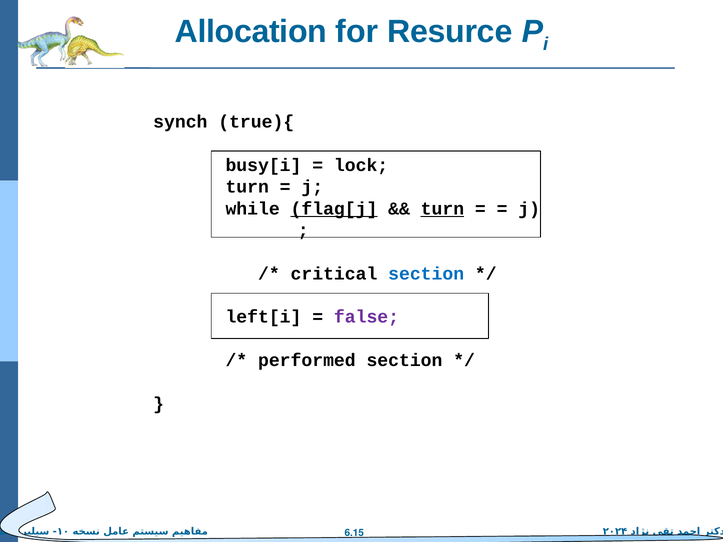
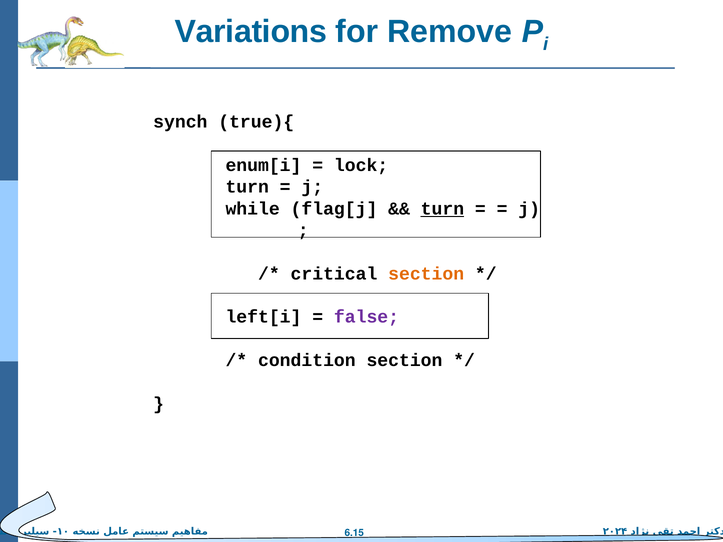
Allocation: Allocation -> Variations (251, 31)
Resurce: Resurce -> Remove (450, 31)
busy[i: busy[i -> enum[i (263, 165)
flag[j underline: present -> none (334, 209)
section colour: blue -> orange (426, 274)
performed: performed -> condition (307, 361)
